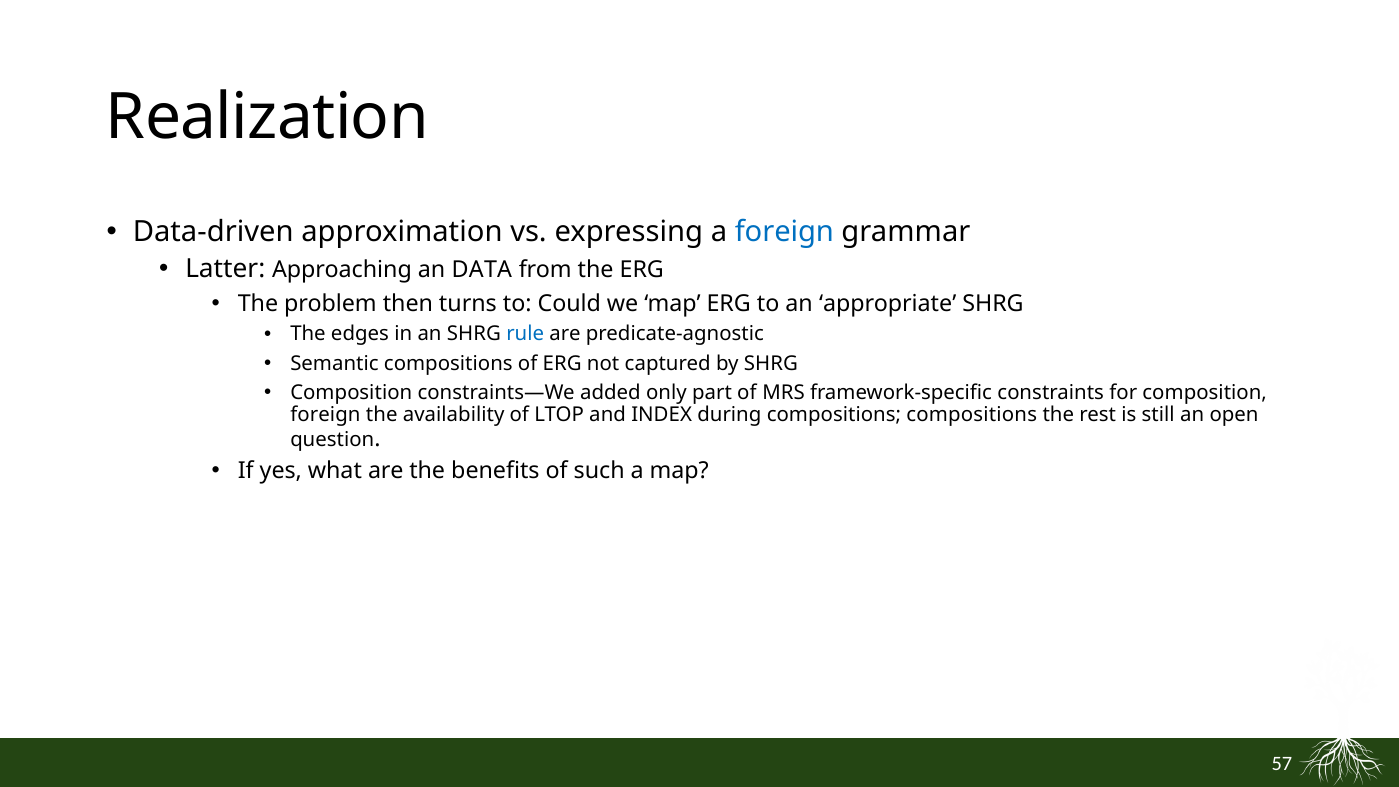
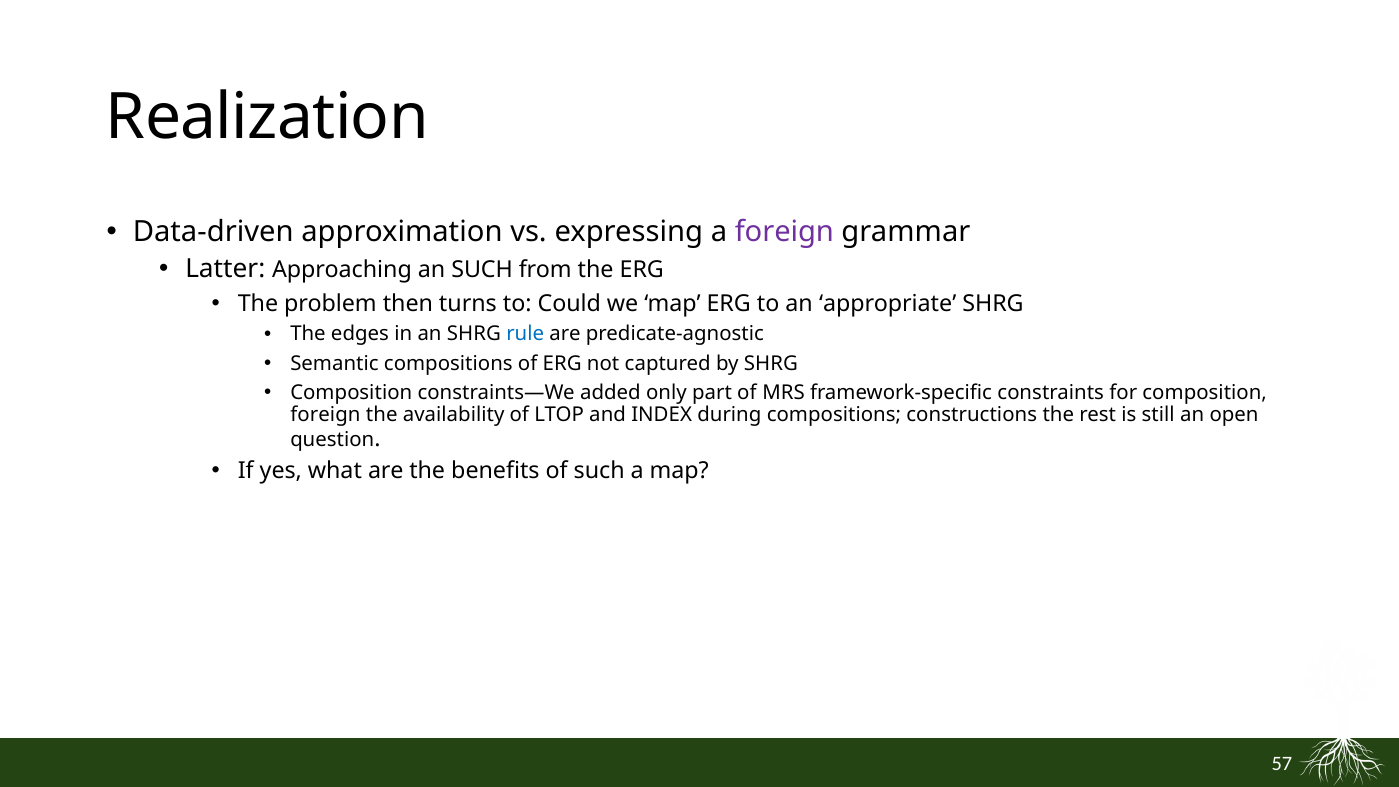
foreign colour: blue -> purple (784, 232)
an DATA: DATA -> SUCH (482, 270)
compositions compositions: compositions -> constructions (972, 415)
